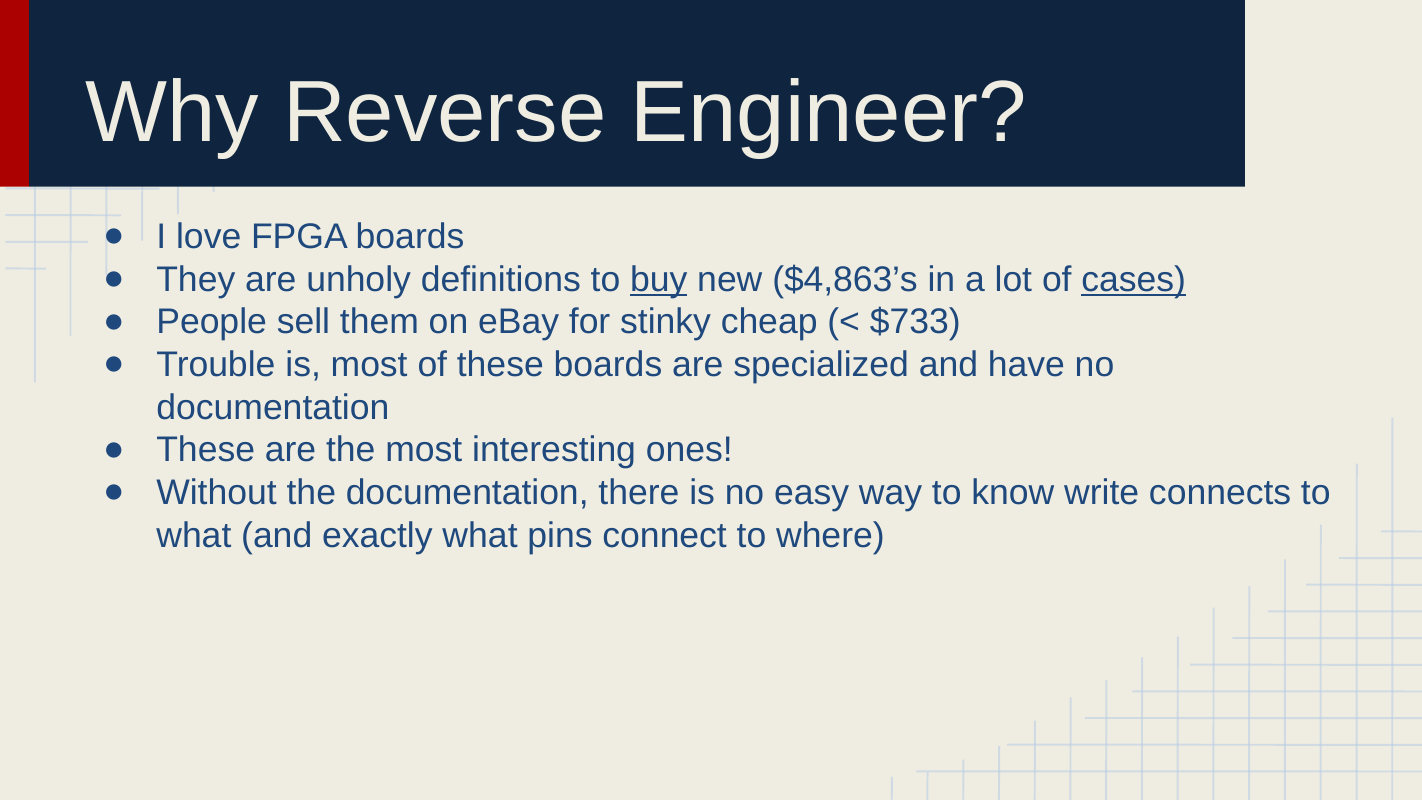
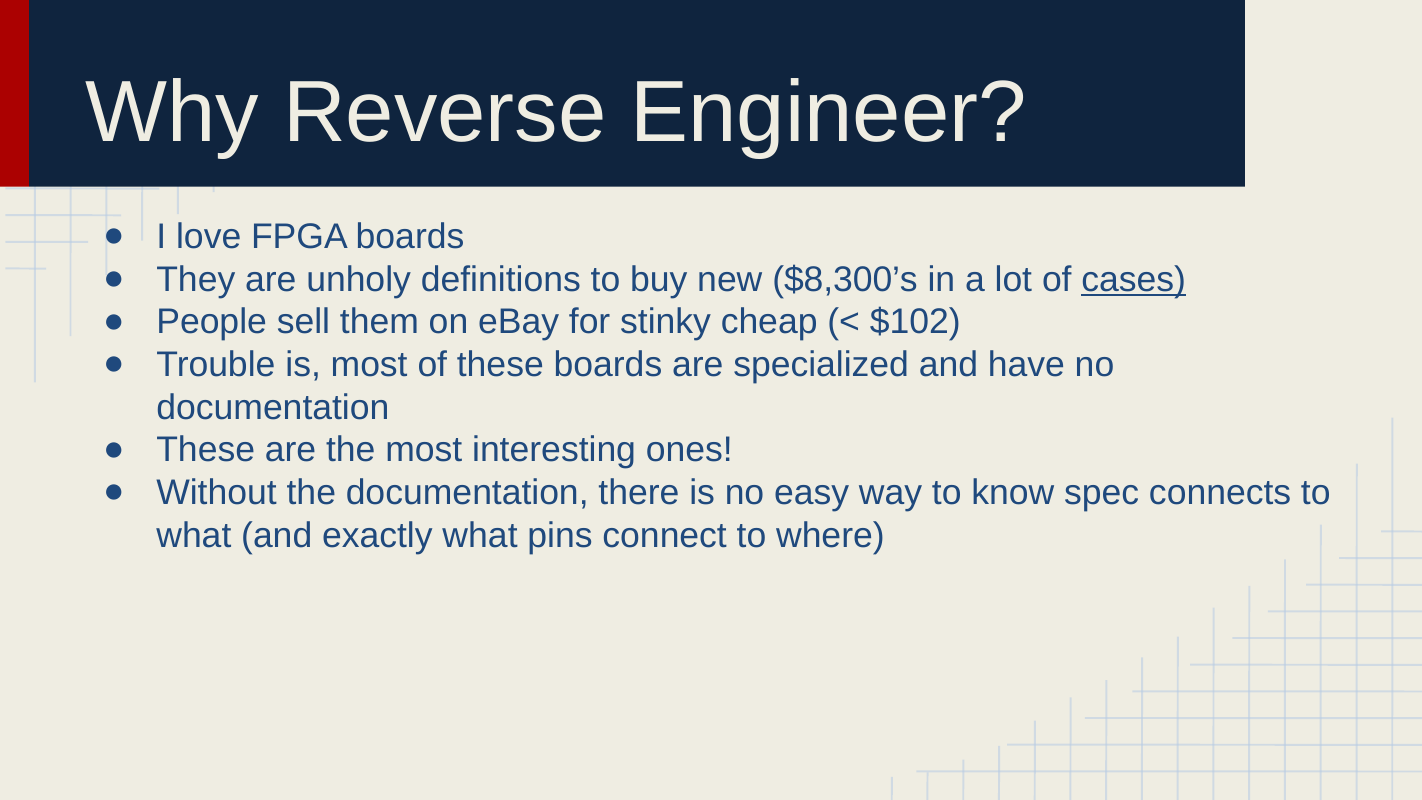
buy underline: present -> none (659, 279)
$4,863’s: $4,863’s -> $8,300’s (845, 279)
$733: $733 -> $102 (915, 322)
write: write -> spec (1102, 493)
